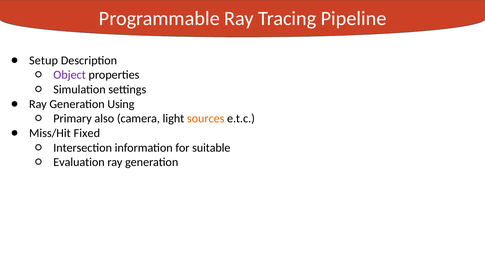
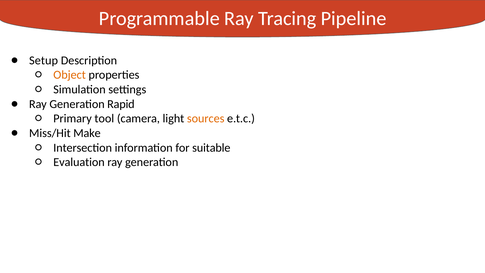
Object colour: purple -> orange (70, 75)
Using: Using -> Rapid (121, 104)
also: also -> tool (104, 119)
Fixed: Fixed -> Make (87, 133)
